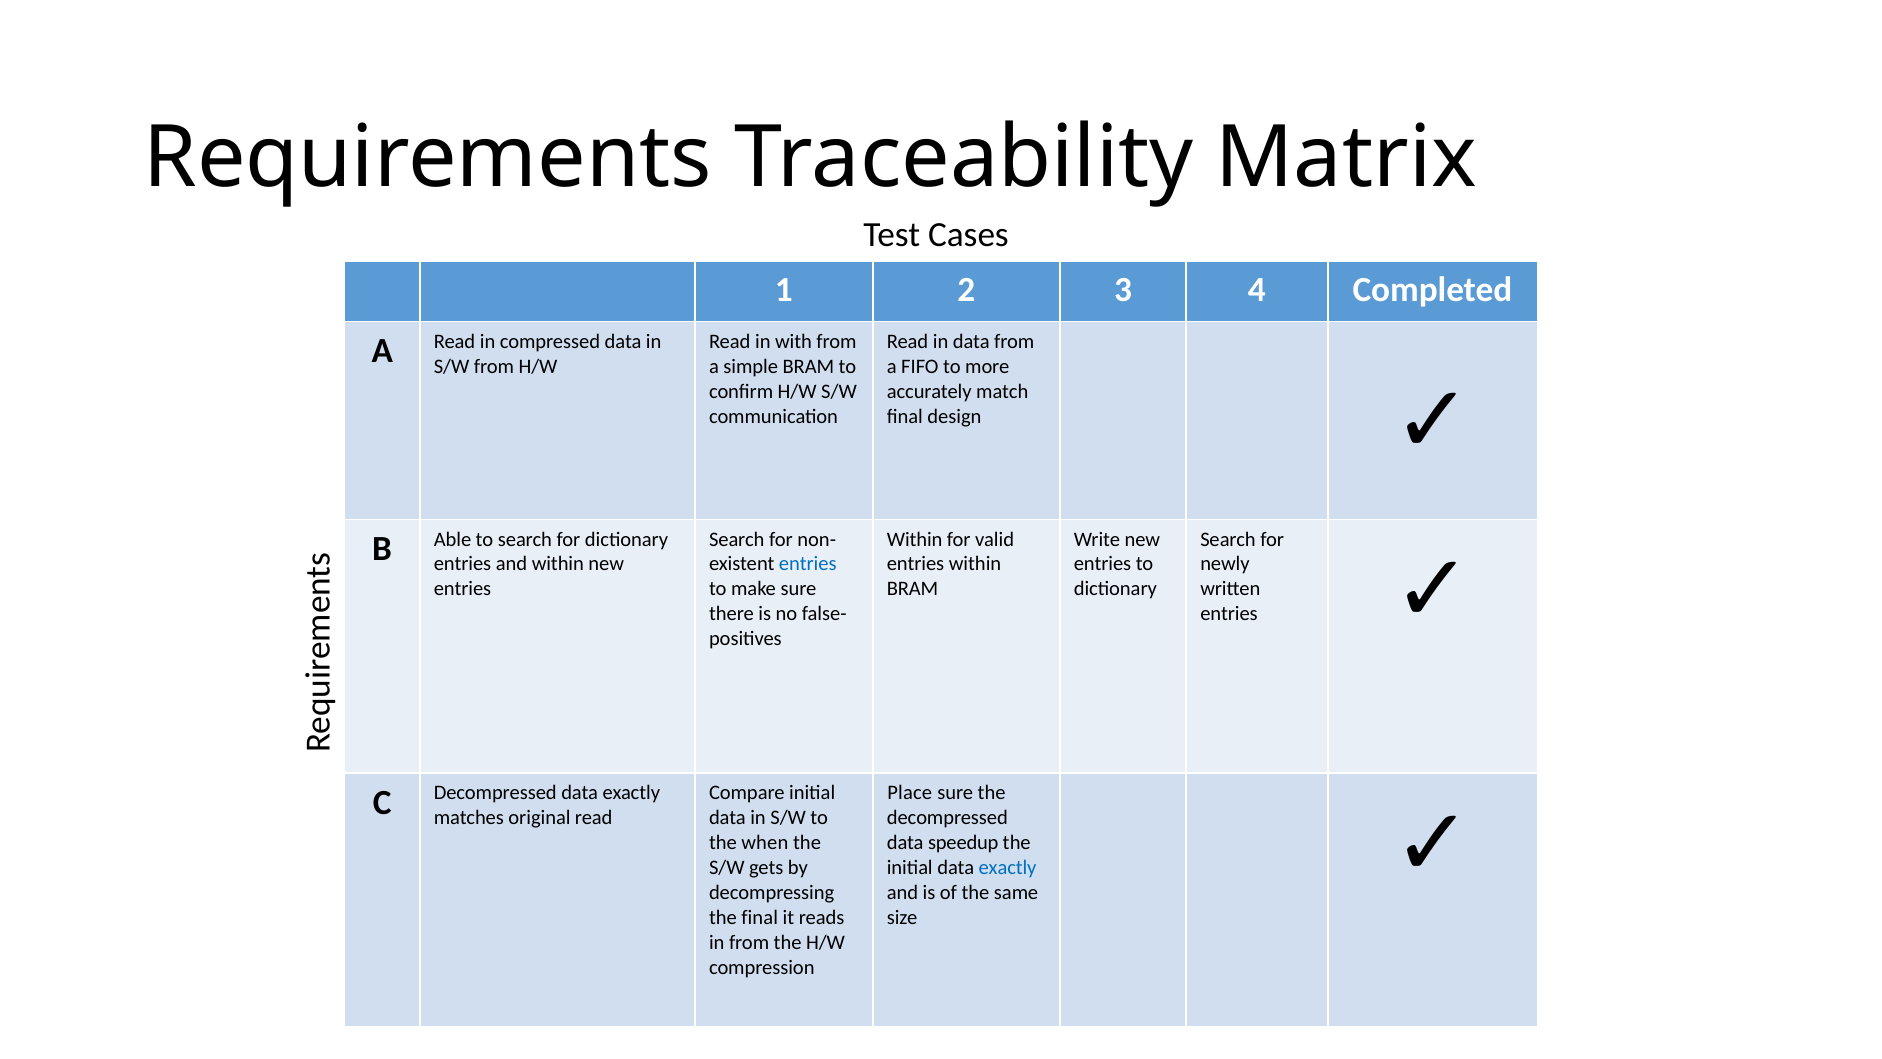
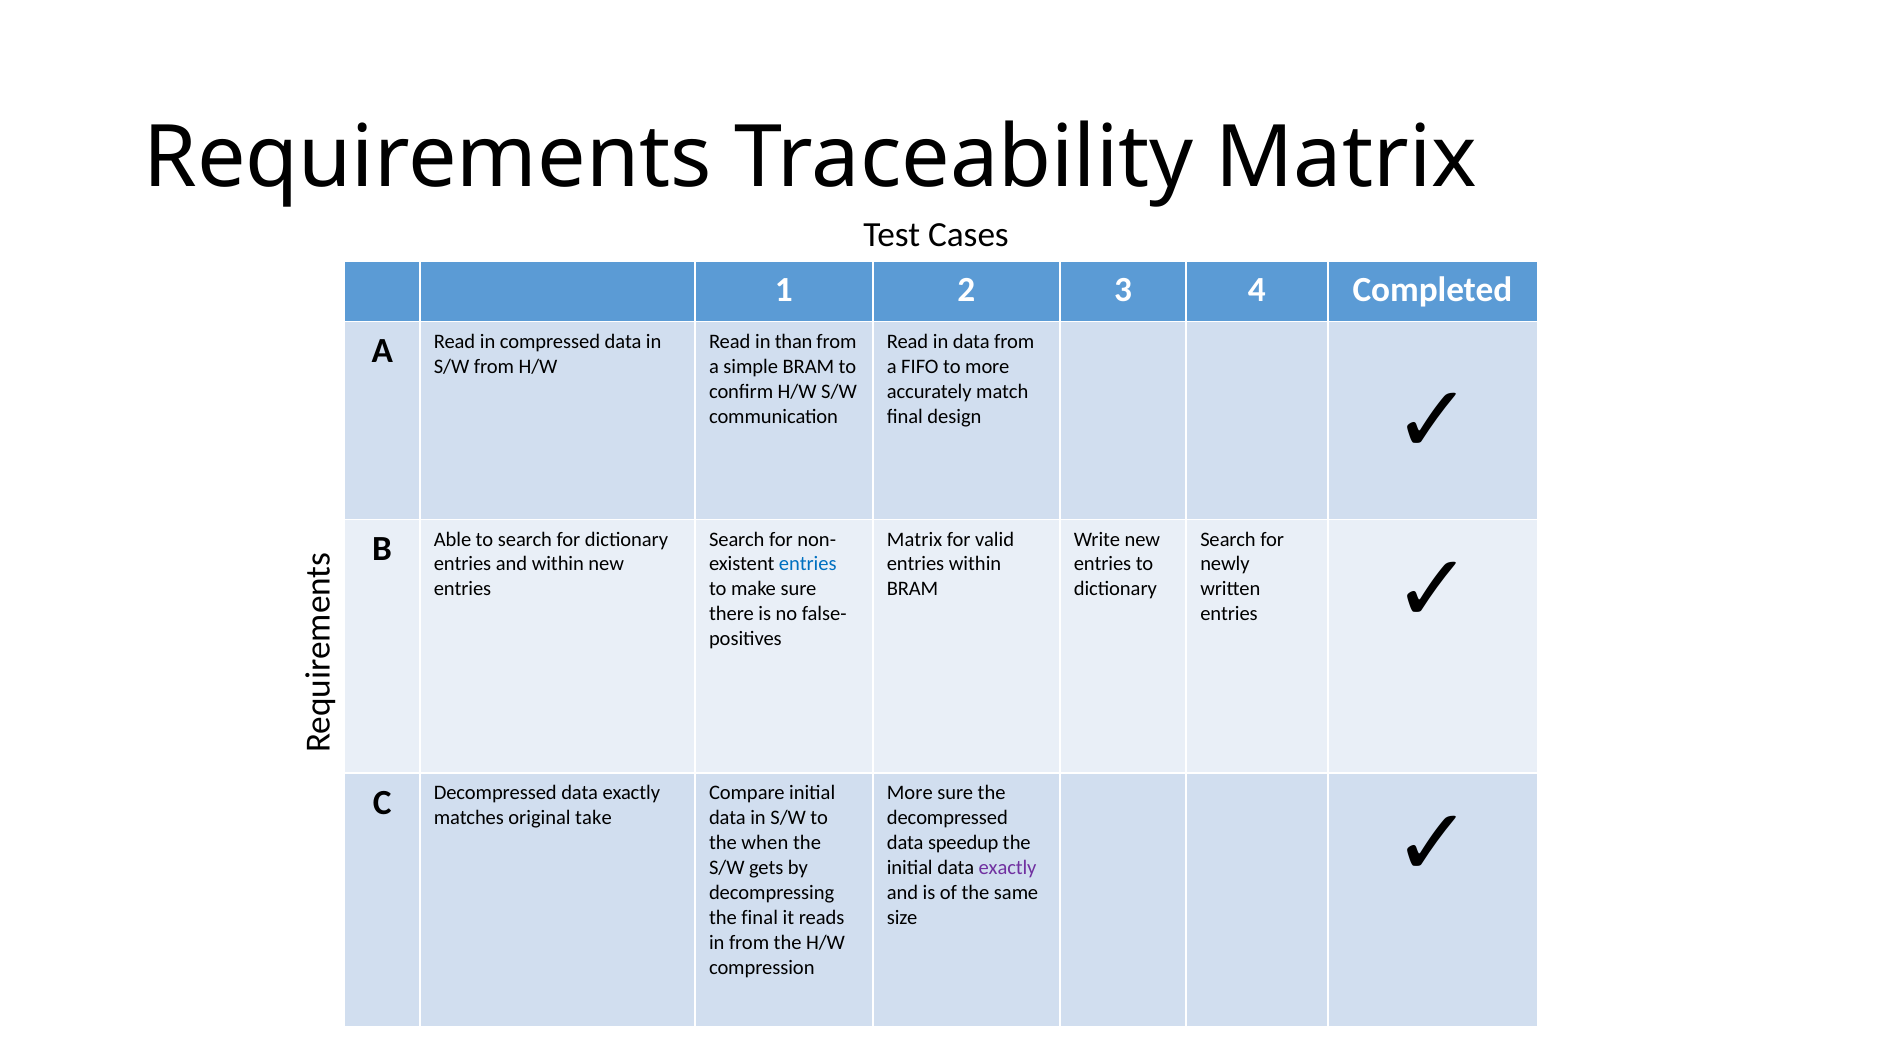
with: with -> than (794, 341)
Within: Within -> Matrix (915, 539)
Place: Place -> More (910, 793)
original read: read -> take (594, 818)
exactly colour: blue -> purple (1008, 868)
